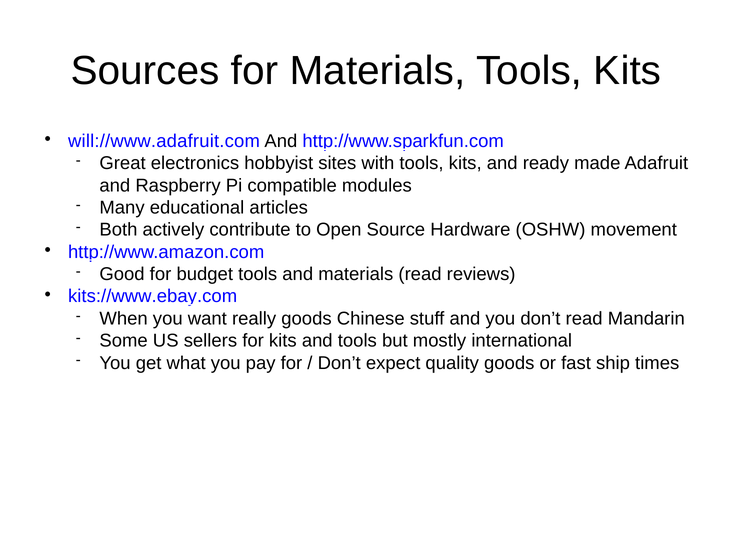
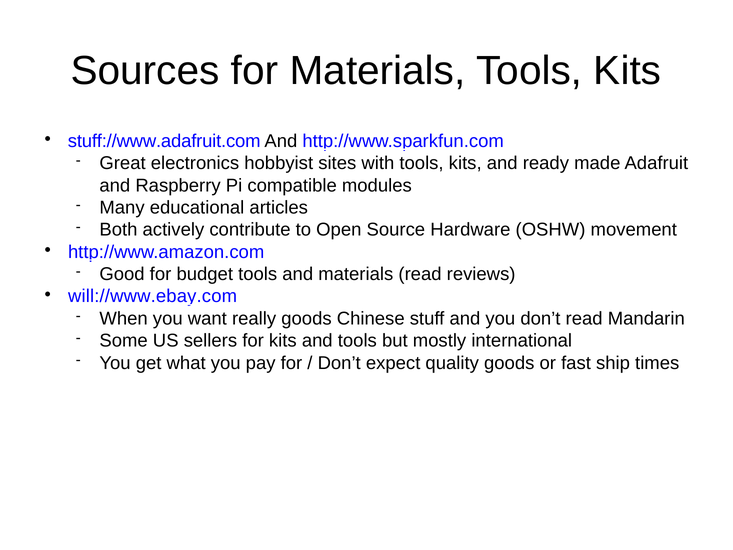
will://www.adafruit.com: will://www.adafruit.com -> stuff://www.adafruit.com (164, 141)
kits://www.ebay.com: kits://www.ebay.com -> will://www.ebay.com (153, 296)
